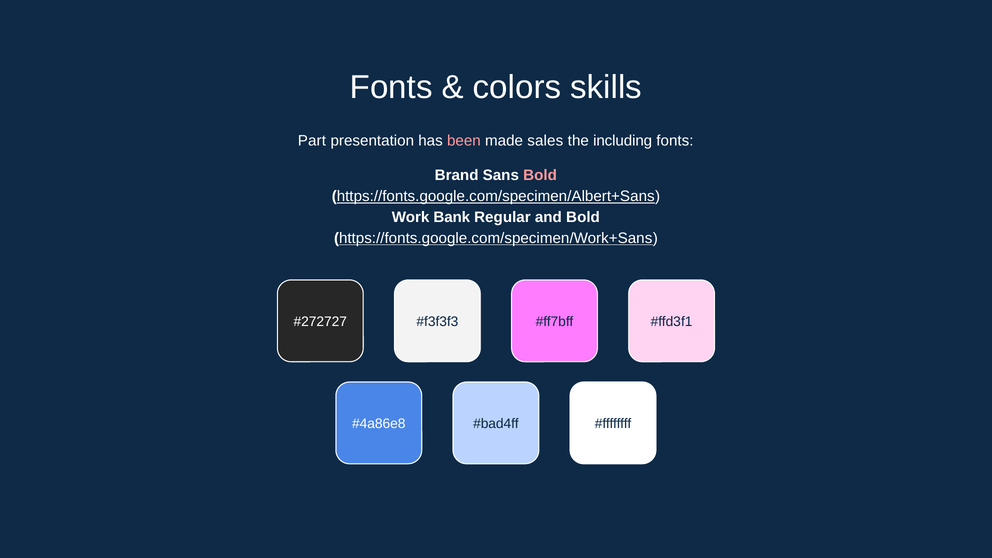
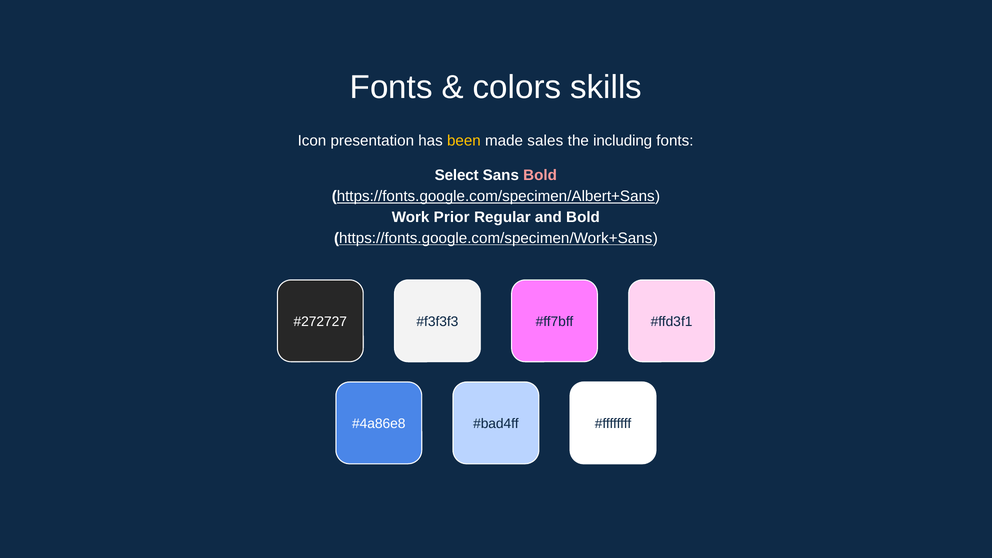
Part: Part -> Icon (312, 141)
been colour: pink -> yellow (464, 141)
Brand: Brand -> Select (457, 175)
Bank: Bank -> Prior (452, 217)
